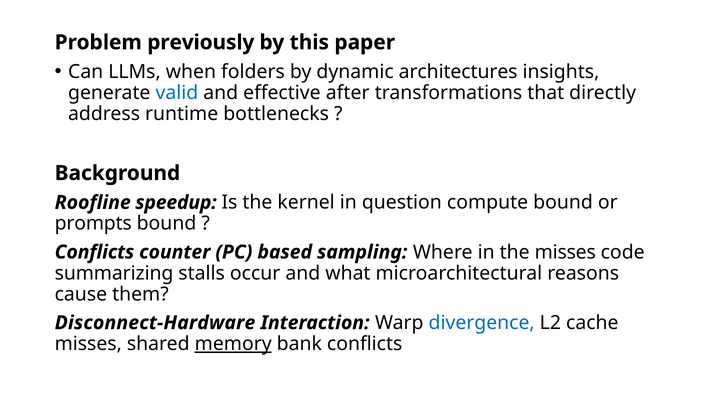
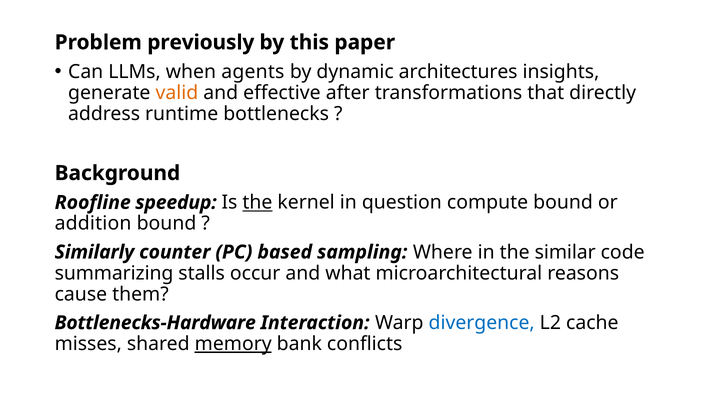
folders: folders -> agents (253, 72)
valid colour: blue -> orange (177, 93)
the underline: none -> present (257, 202)
prompts: prompts -> addition (93, 223)
Conflicts: Conflicts -> Similarly (94, 252)
the misses: misses -> similar (565, 252)
Disconnect-Hardware: Disconnect-Hardware -> Bottlenecks-Hardware (155, 322)
